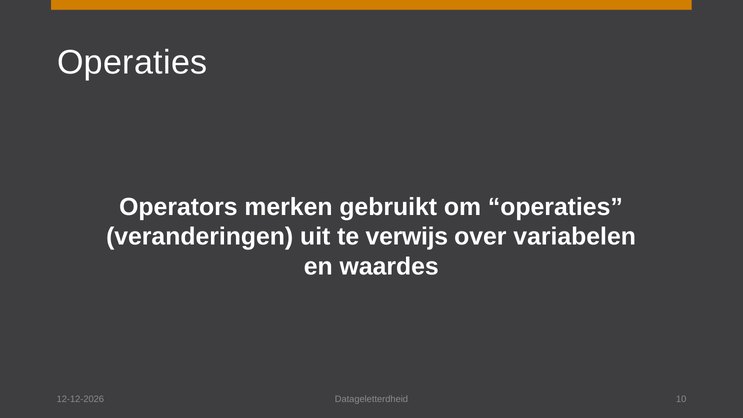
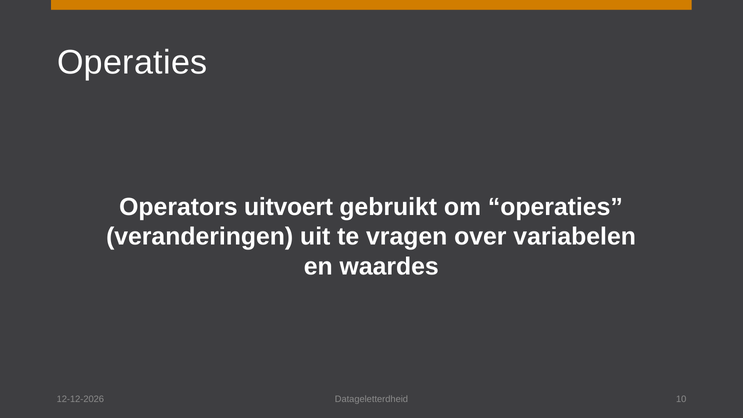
merken: merken -> uitvoert (289, 207)
verwijs: verwijs -> vragen (407, 237)
